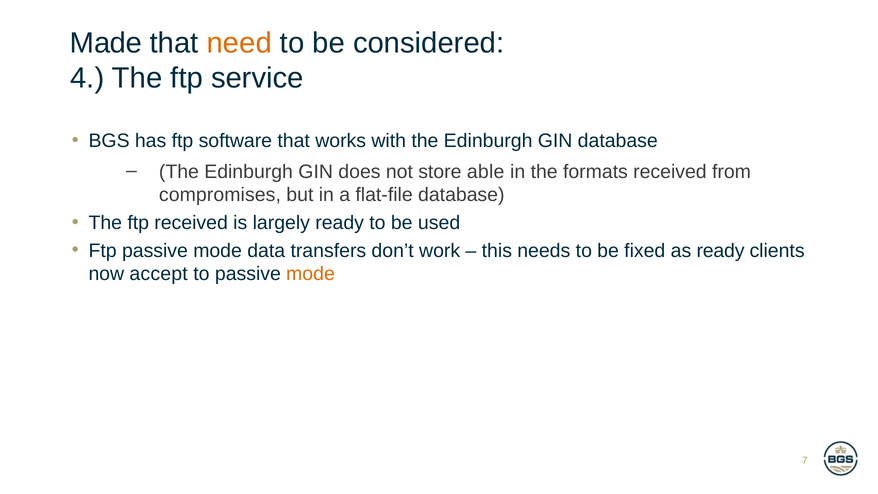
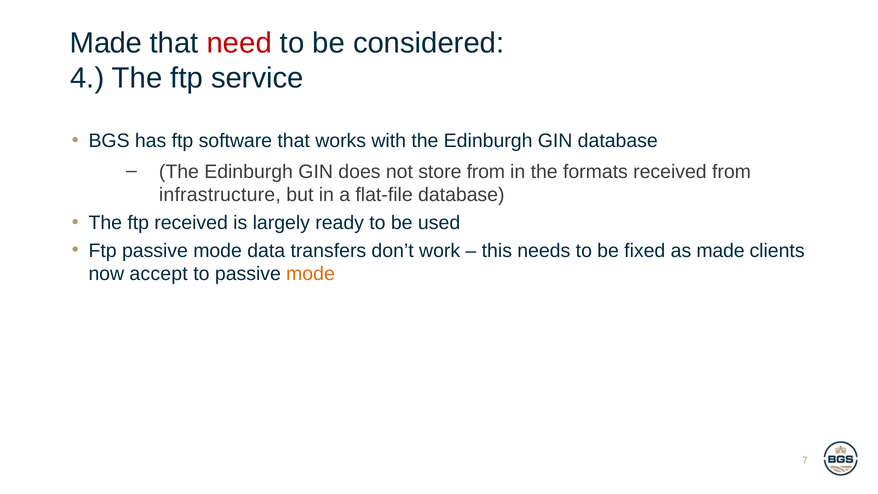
need colour: orange -> red (239, 43)
store able: able -> from (486, 172)
compromises: compromises -> infrastructure (220, 195)
as ready: ready -> made (721, 251)
